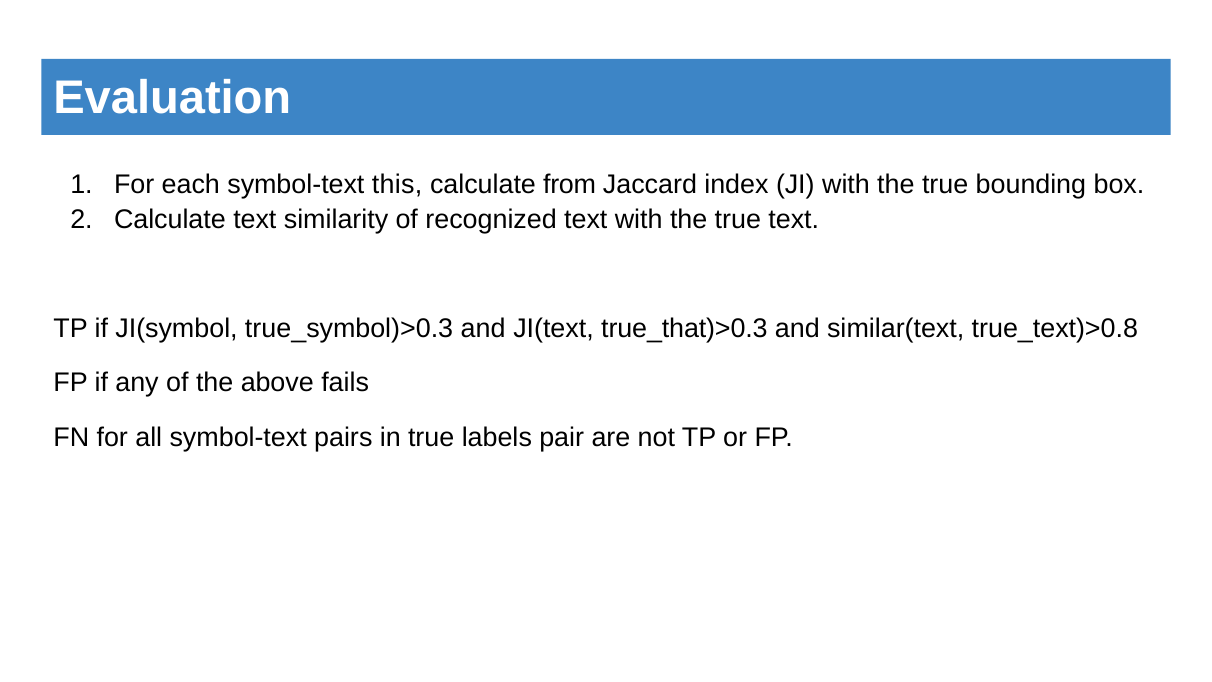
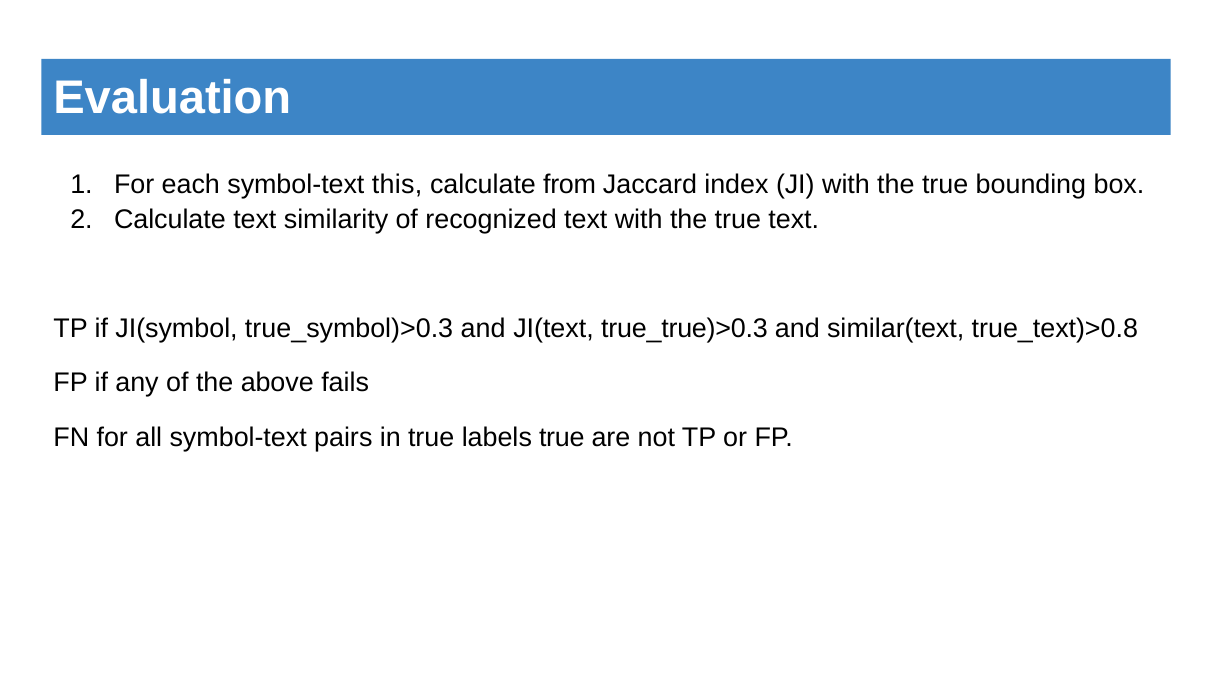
true_that)>0.3: true_that)>0.3 -> true_true)>0.3 (685, 328)
labels pair: pair -> true (562, 437)
